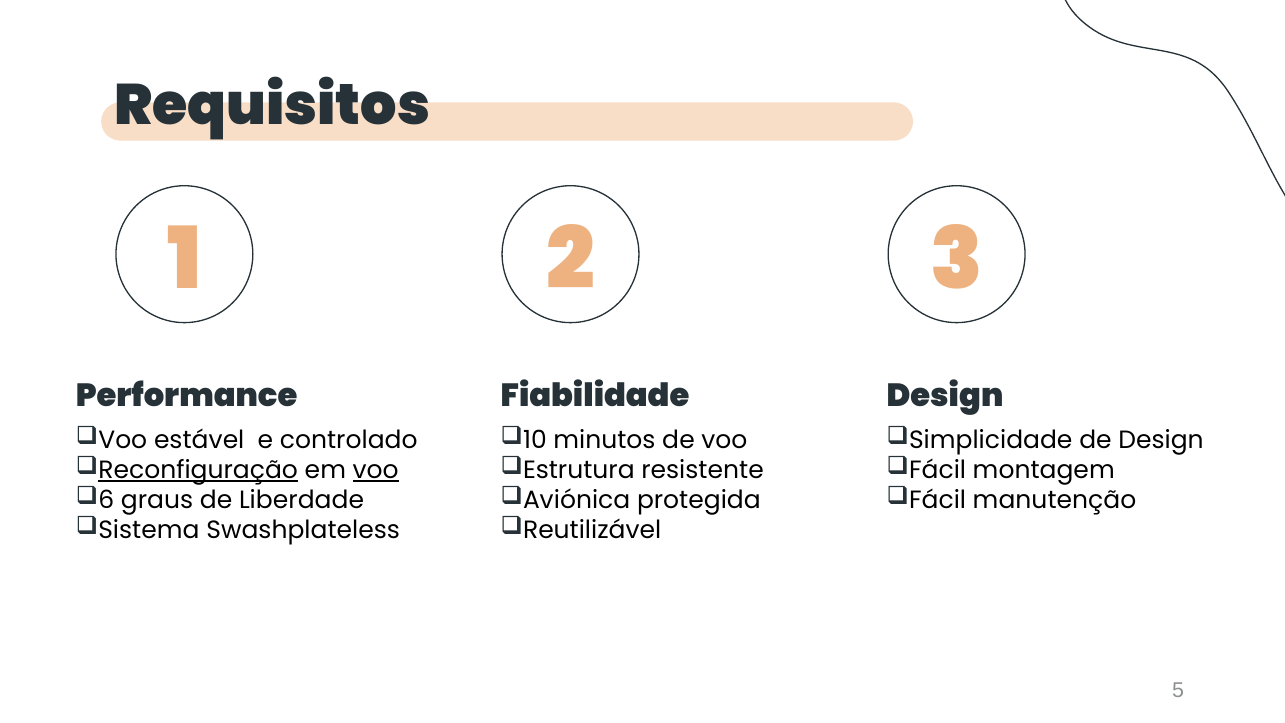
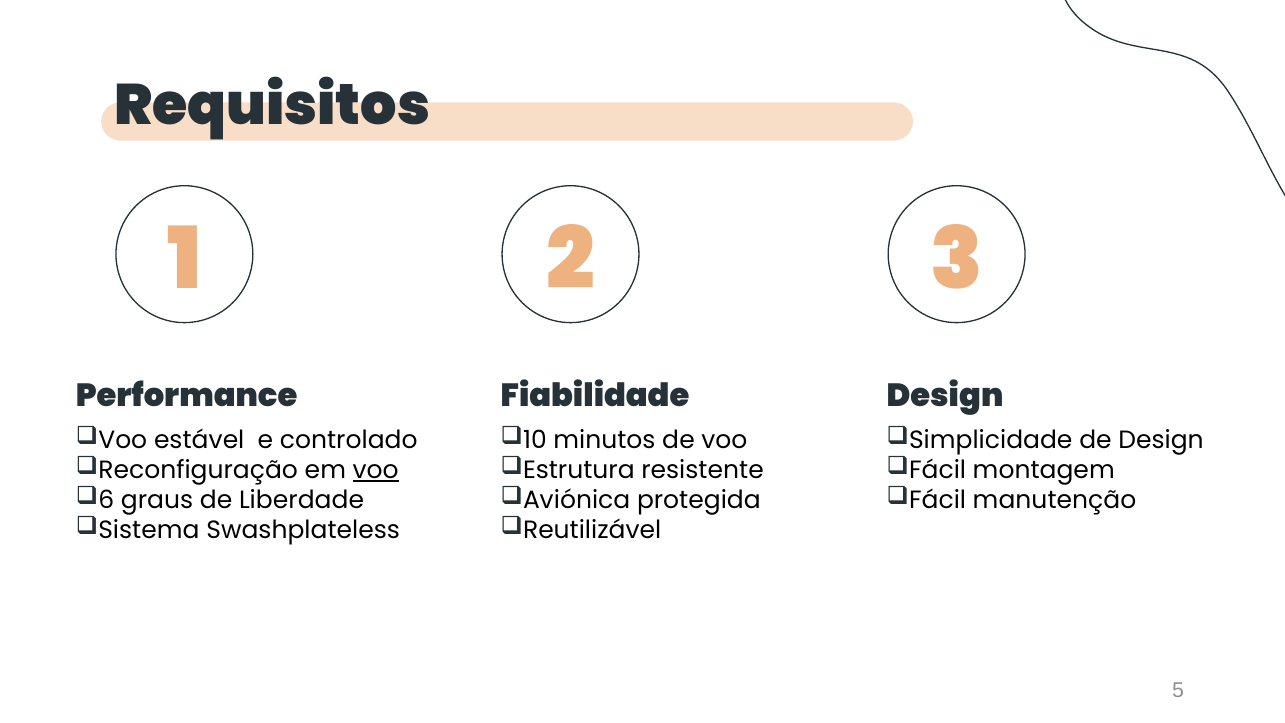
Reconfiguração underline: present -> none (198, 470)
